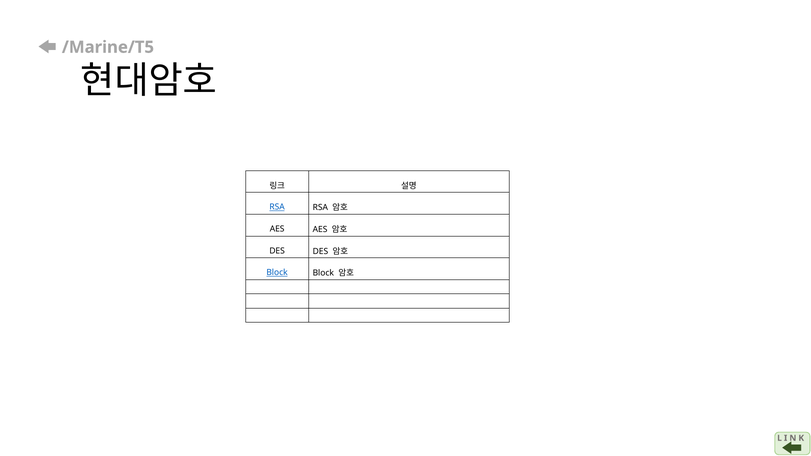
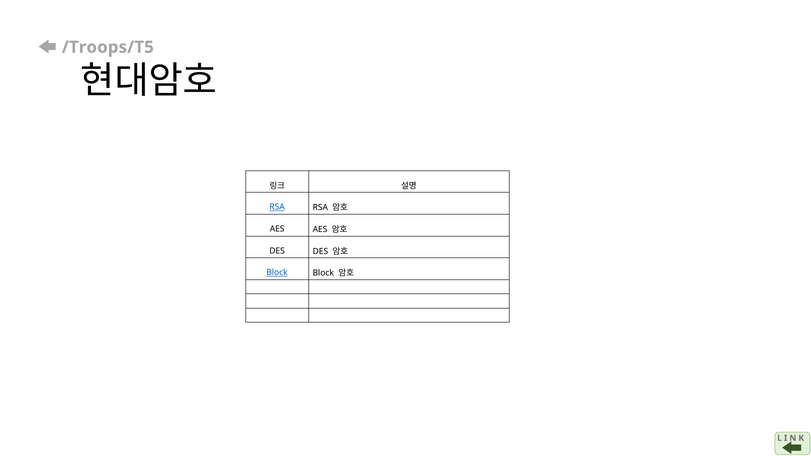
/Marine/T5: /Marine/T5 -> /Troops/T5 (108, 47)
